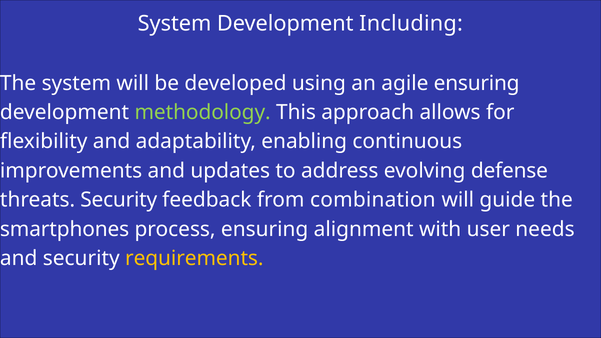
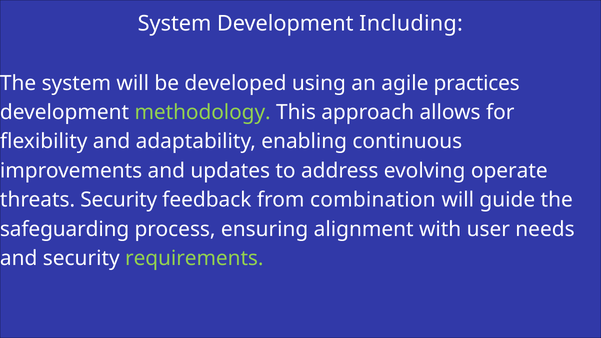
agile ensuring: ensuring -> practices (477, 83)
defense: defense -> operate (509, 171)
smartphones: smartphones -> safeguarding (65, 229)
requirements colour: yellow -> light green (194, 258)
